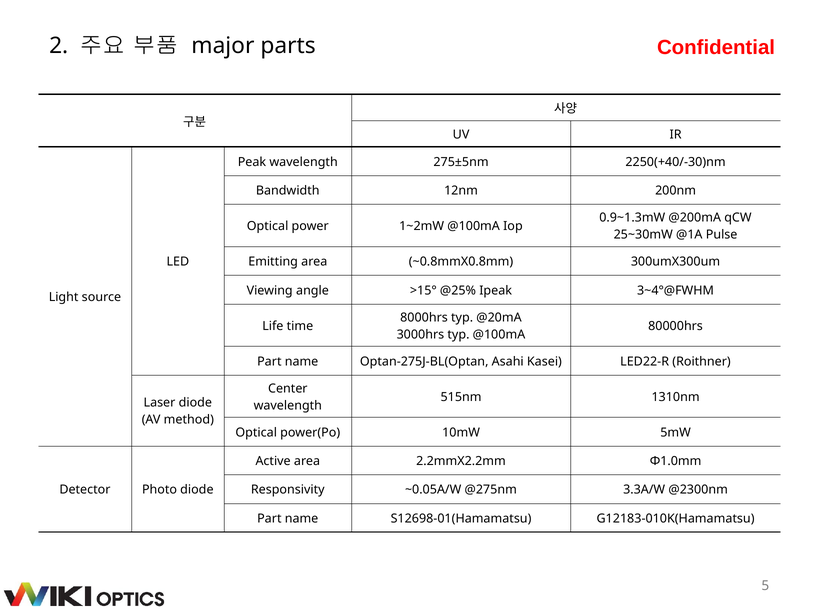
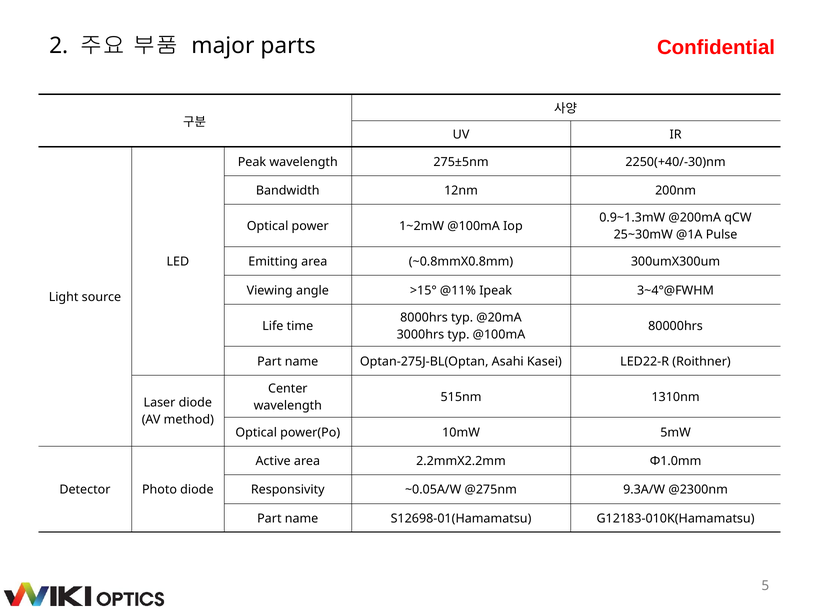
@25%: @25% -> @11% (458, 291)
3.3A/W: 3.3A/W -> 9.3A/W (644, 490)
